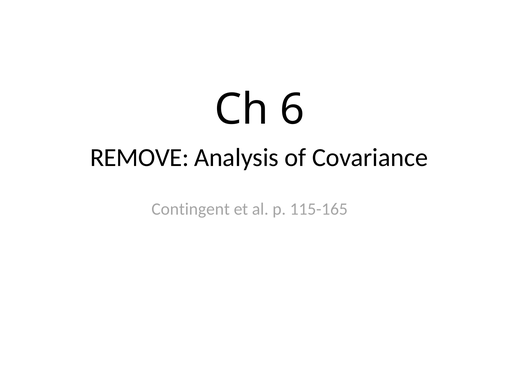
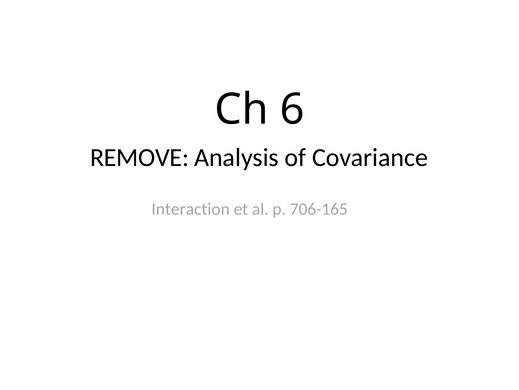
Contingent: Contingent -> Interaction (191, 209)
115-165: 115-165 -> 706-165 (319, 209)
